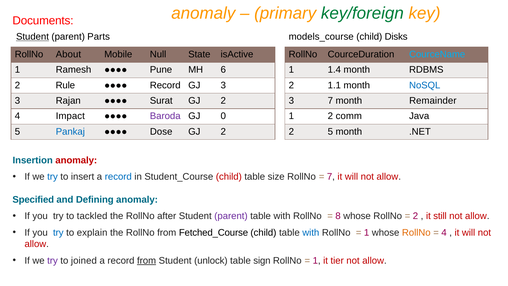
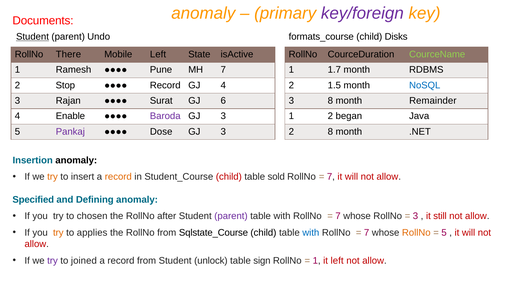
key/foreign colour: green -> purple (362, 13)
Parts: Parts -> Undo (99, 37)
models_course: models_course -> formats_course (321, 37)
About: About -> There (68, 54)
Mobile Null: Null -> Left (158, 54)
CourceName colour: light blue -> light green (437, 54)
MH 6: 6 -> 7 (223, 70)
1.4: 1.4 -> 1.7 (334, 70)
Rule: Rule -> Stop (65, 85)
GJ 3: 3 -> 4 (223, 85)
1.1: 1.1 -> 1.5 (334, 85)
Surat GJ 2: 2 -> 6 (223, 101)
3 7: 7 -> 8 (330, 101)
Impact: Impact -> Enable (70, 116)
0: 0 -> 3 (223, 116)
comm: comm -> began (349, 116)
Pankaj colour: blue -> purple (70, 131)
2: 2 -> 3 (223, 131)
2 5: 5 -> 8 (330, 131)
anomaly colour: red -> black (76, 160)
try colour: blue -> orange (53, 177)
record colour: blue -> orange (118, 177)
size: size -> sold (276, 177)
tackled: tackled -> chosen (92, 216)
8: 8 -> 7 (338, 216)
2: 2 -> 3 (415, 216)
try colour: blue -> orange (58, 232)
explain: explain -> applies (92, 232)
Fetched_Course: Fetched_Course -> Sqlstate_Course (213, 232)
1: 1 -> 7 (367, 232)
4: 4 -> 5 (444, 232)
from underline: present -> none (147, 260)
it tier: tier -> left (337, 260)
